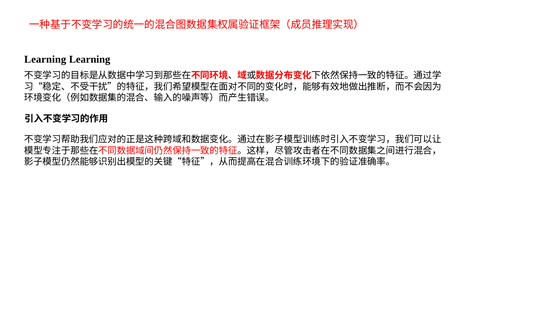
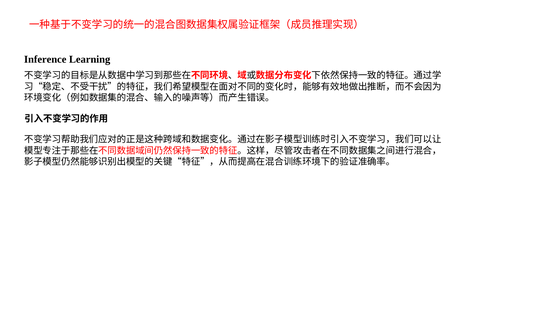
Learning: Learning -> Inference (45, 59)
